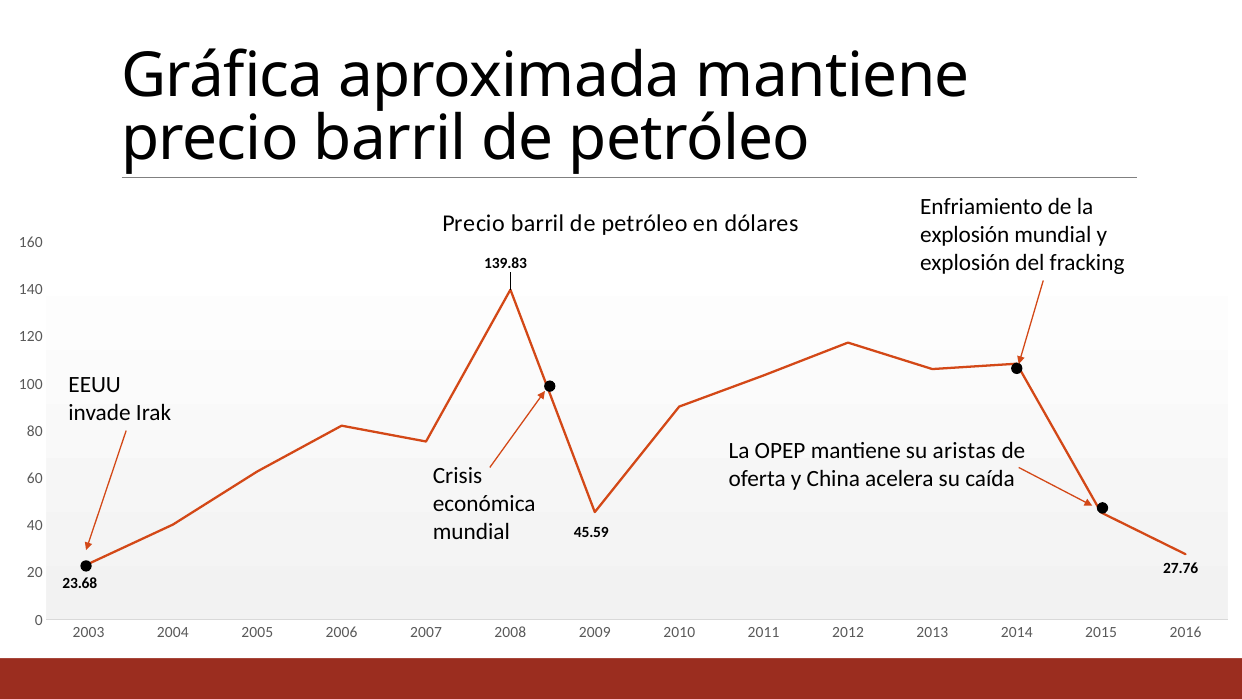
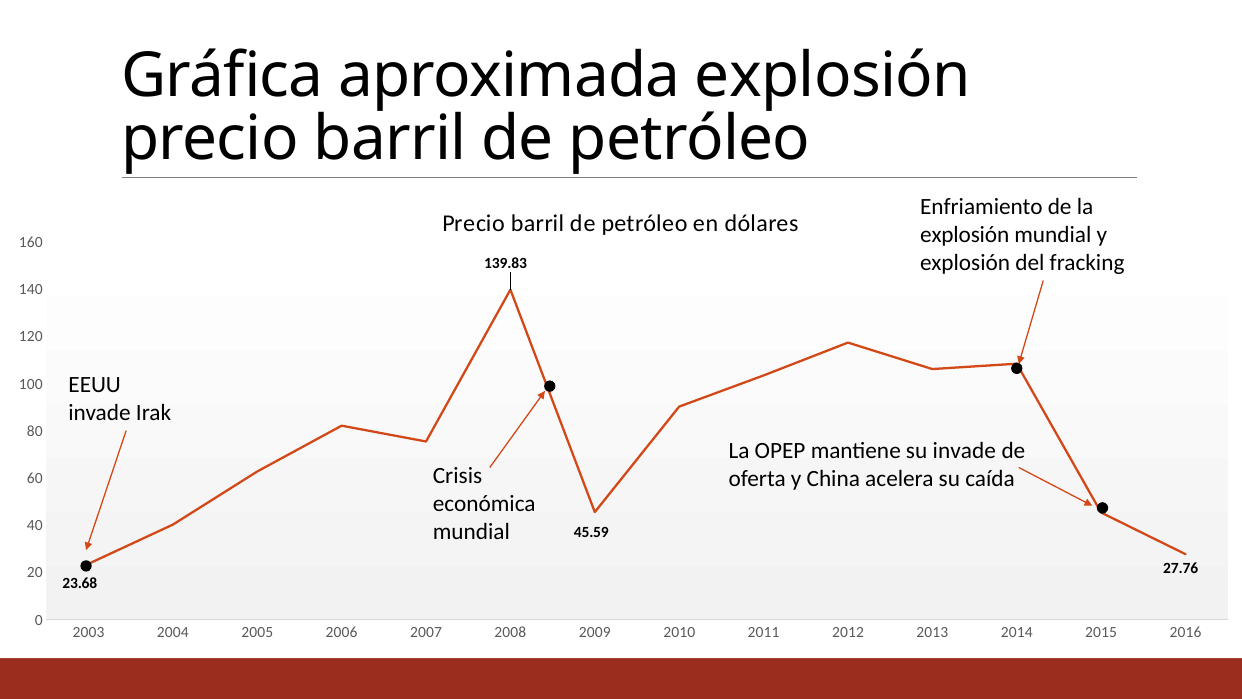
aproximada mantiene: mantiene -> explosión (833, 76)
su aristas: aristas -> invade (964, 450)
